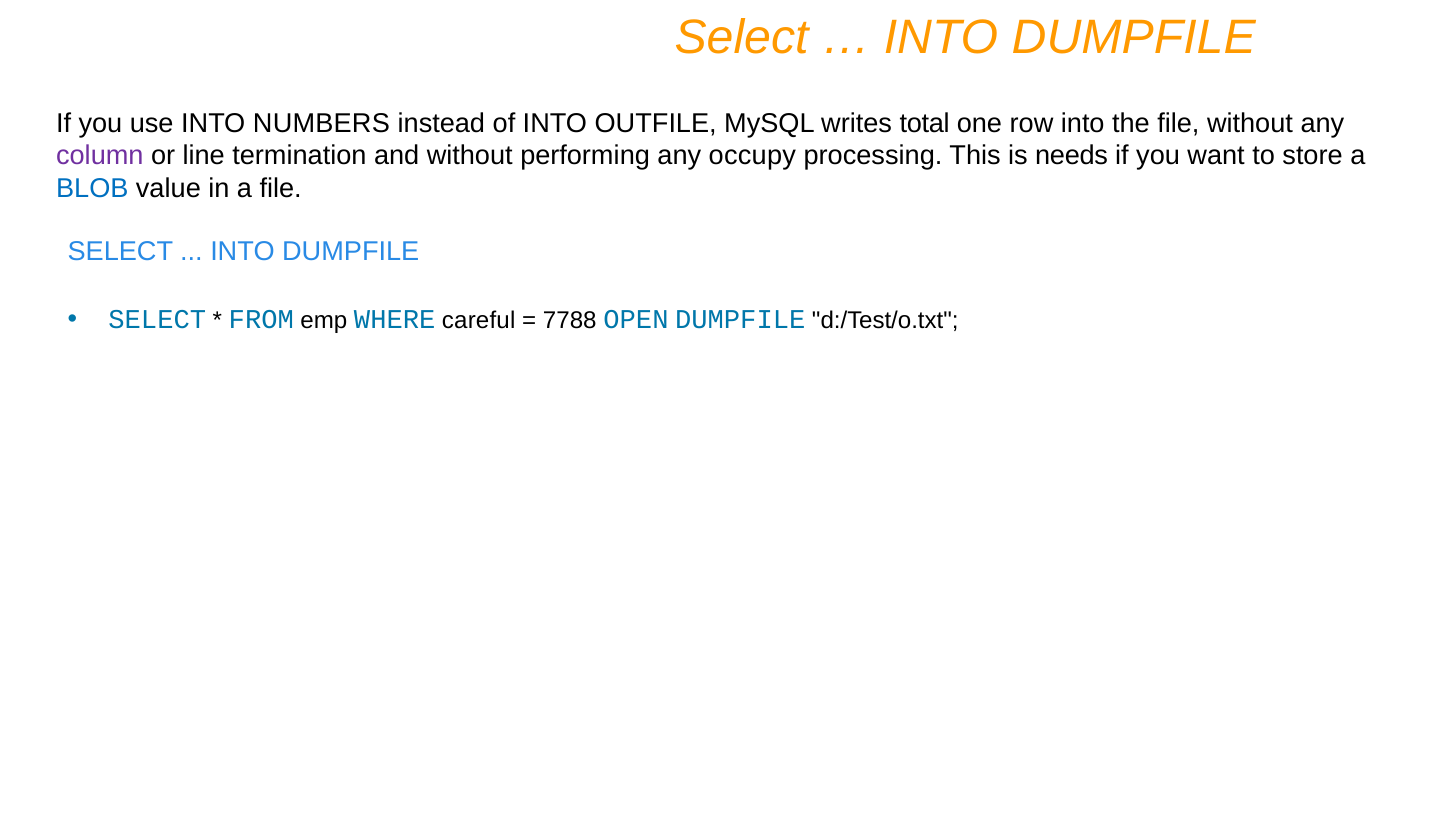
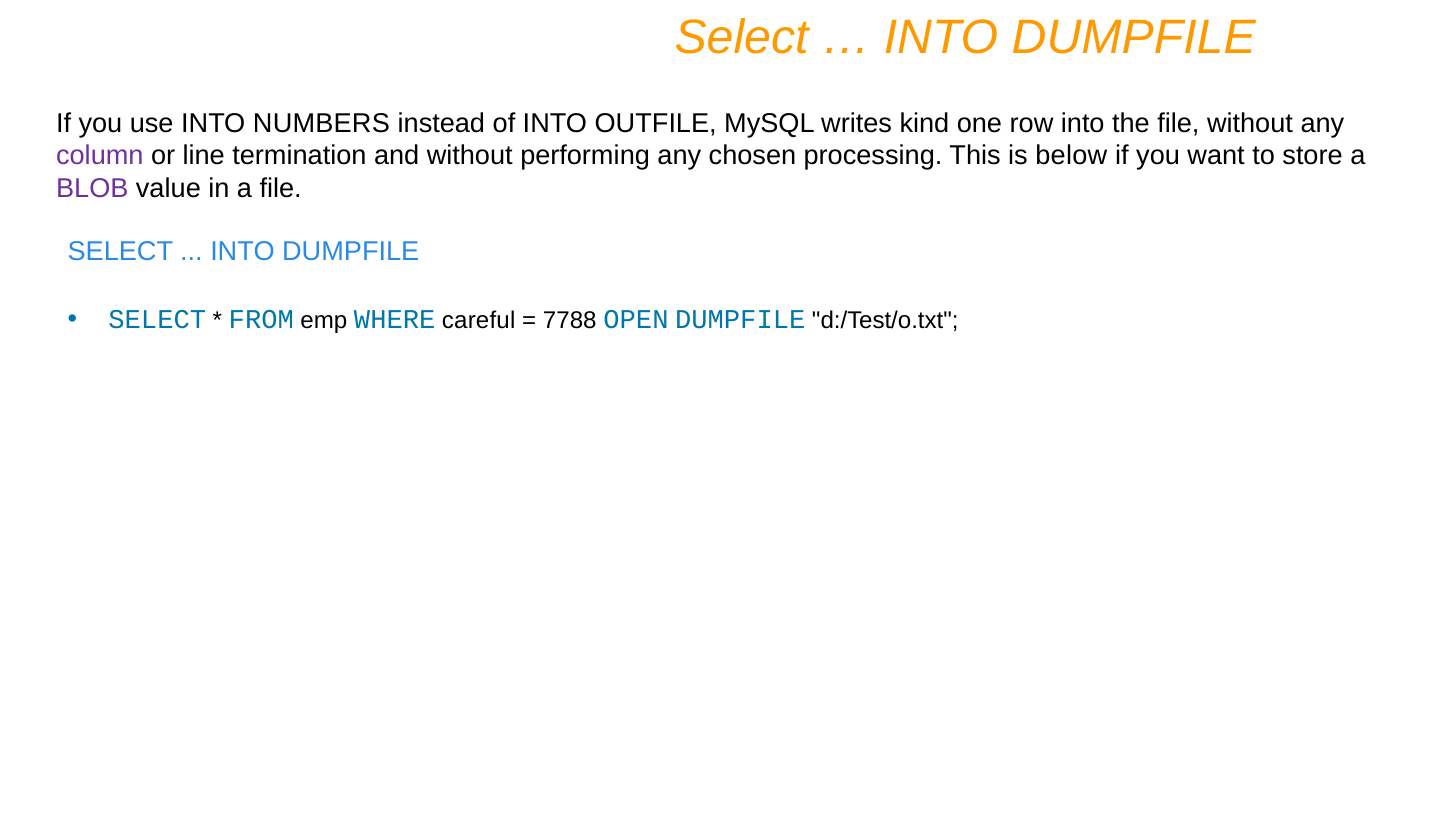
total: total -> kind (924, 123)
occupy: occupy -> chosen (752, 156)
needs: needs -> below (1071, 156)
BLOB colour: blue -> purple (92, 188)
